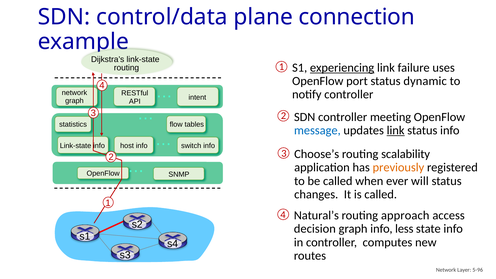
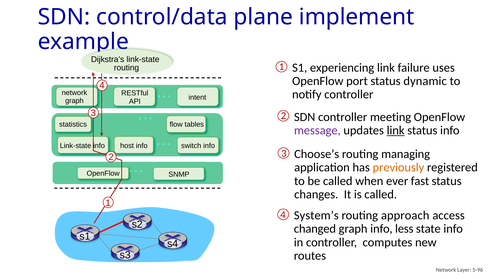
connection: connection -> implement (357, 17)
experiencing underline: present -> none (342, 68)
message colour: blue -> purple (317, 130)
scalability: scalability -> managing (406, 154)
will: will -> fast (420, 181)
Natural’s: Natural’s -> System’s (316, 215)
decision: decision -> changed (315, 229)
